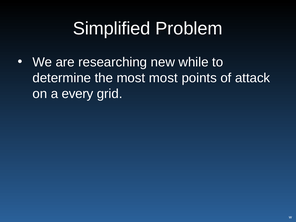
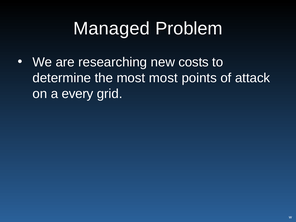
Simplified: Simplified -> Managed (112, 29)
while: while -> costs (194, 62)
